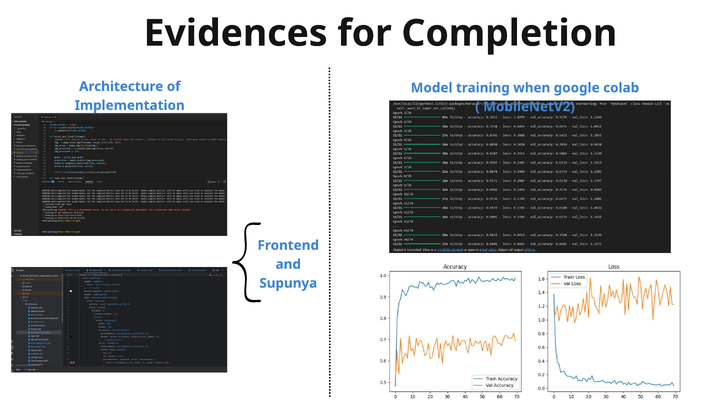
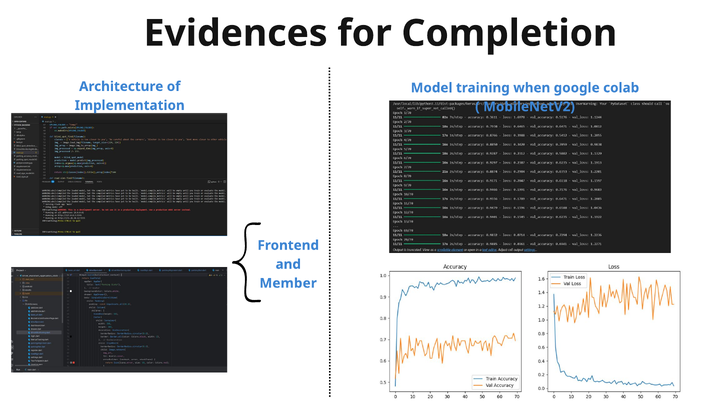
Supunya: Supunya -> Member (288, 283)
